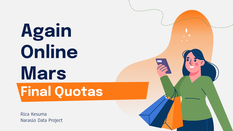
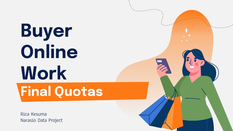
Again: Again -> Buyer (46, 31)
Mars: Mars -> Work (44, 74)
